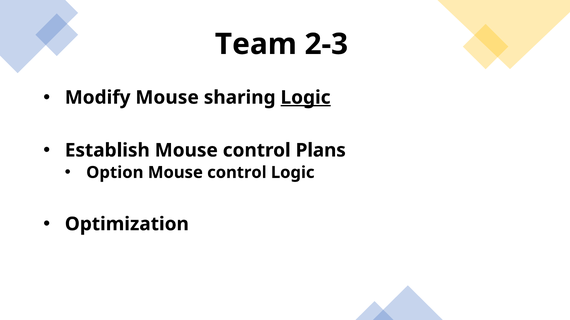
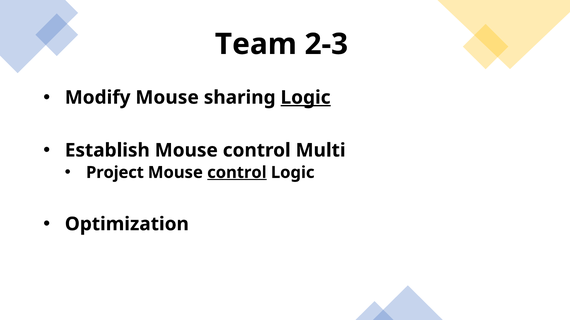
Plans: Plans -> Multi (321, 151)
Option: Option -> Project (115, 173)
control underline: none -> present (237, 173)
